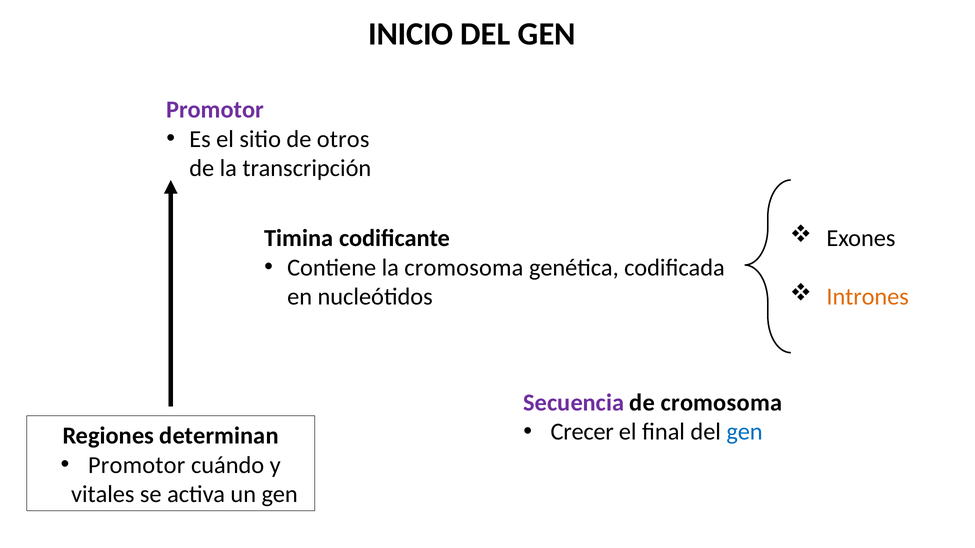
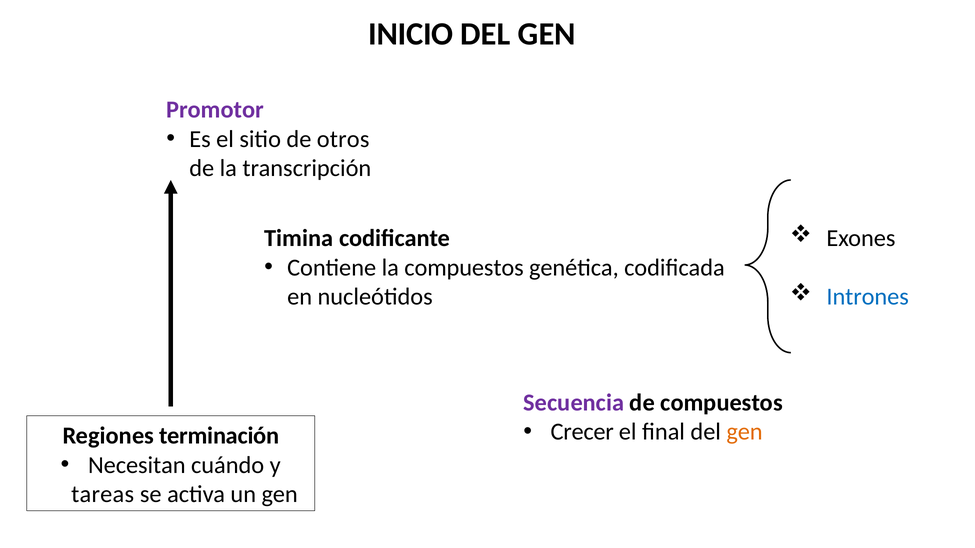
la cromosoma: cromosoma -> compuestos (464, 268)
Intrones colour: orange -> blue (868, 297)
de cromosoma: cromosoma -> compuestos (722, 403)
gen colour: blue -> orange (745, 432)
determinan: determinan -> terminación (219, 436)
Promotor: Promotor -> Necesitan (137, 465)
vitales: vitales -> tareas (103, 495)
